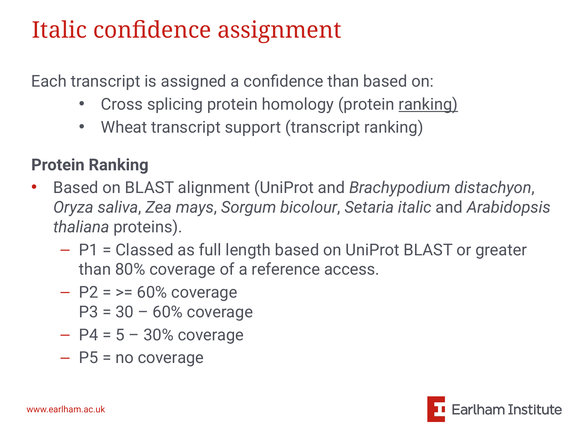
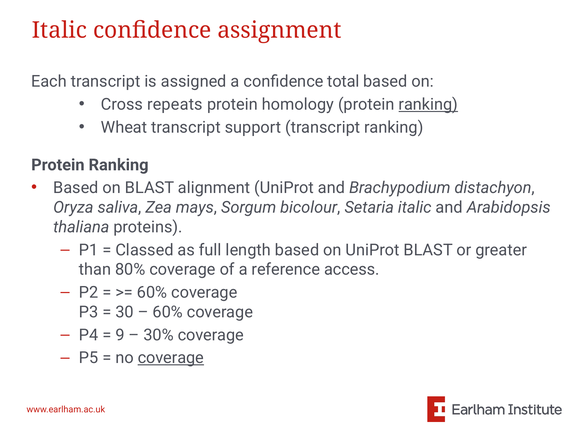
confidence than: than -> total (343, 81)
splicing: splicing -> repeats (175, 104)
5: 5 -> 9 (120, 334)
coverage underline: none -> present (171, 357)
